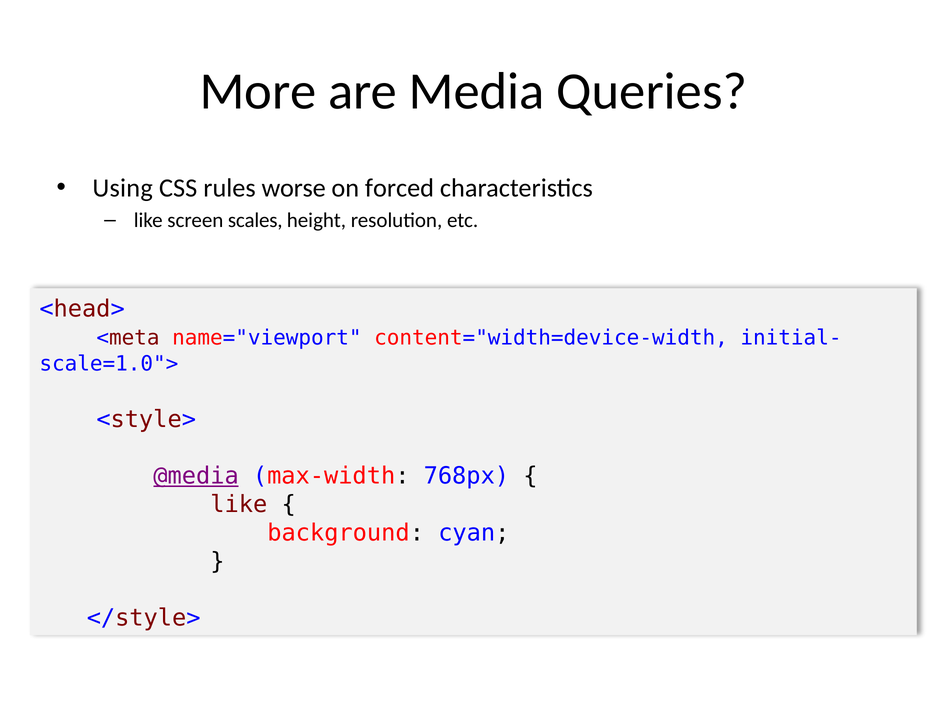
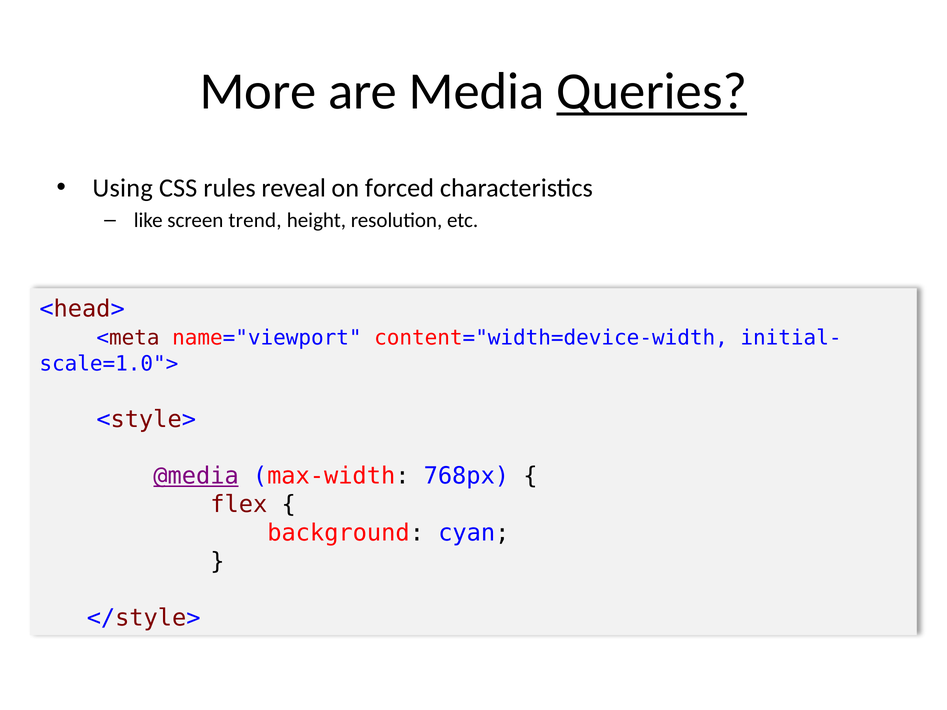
Queries underline: none -> present (652, 91)
worse: worse -> reveal (294, 188)
scales: scales -> trend (255, 220)
like: like -> flex (239, 505)
